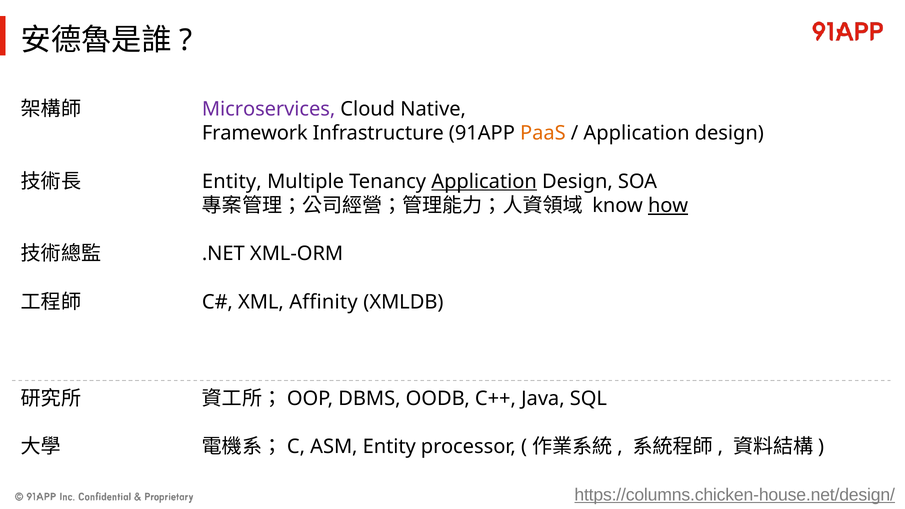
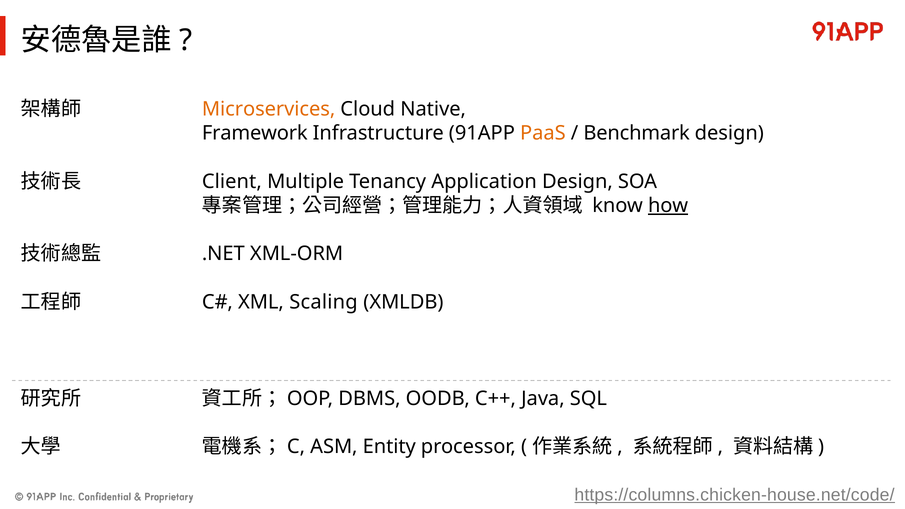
Microservices colour: purple -> orange (269, 109)
Application: Application -> Benchmark (637, 133)
Entity: Entity -> Client (232, 182)
Application underline: present -> none (484, 182)
Affinity: Affinity -> Scaling (323, 302)
https://columns.chicken-house.net/design/: https://columns.chicken-house.net/design/ -> https://columns.chicken-house.net/code/ (735, 495)
